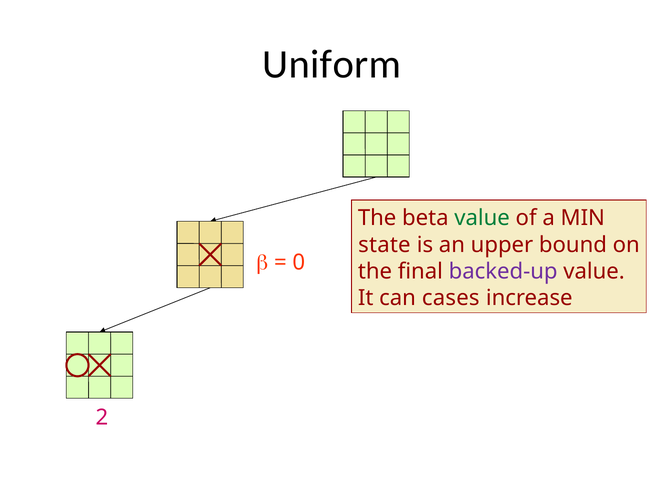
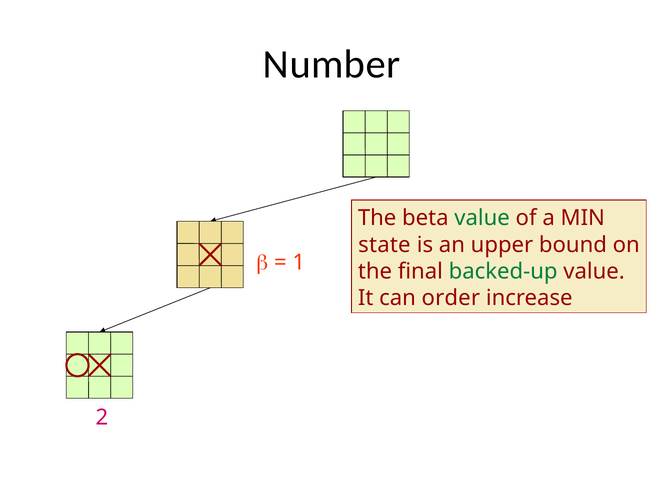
Uniform: Uniform -> Number (332, 64)
0: 0 -> 1 (299, 262)
backed-up colour: purple -> green (503, 271)
cases: cases -> order (451, 298)
